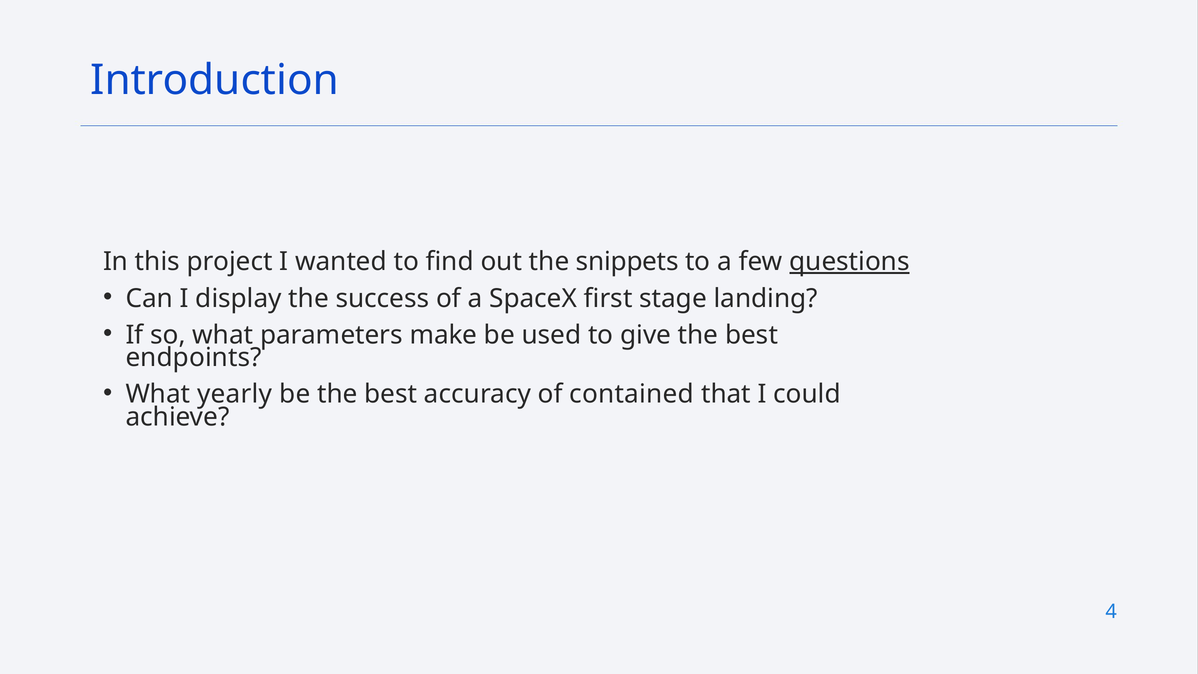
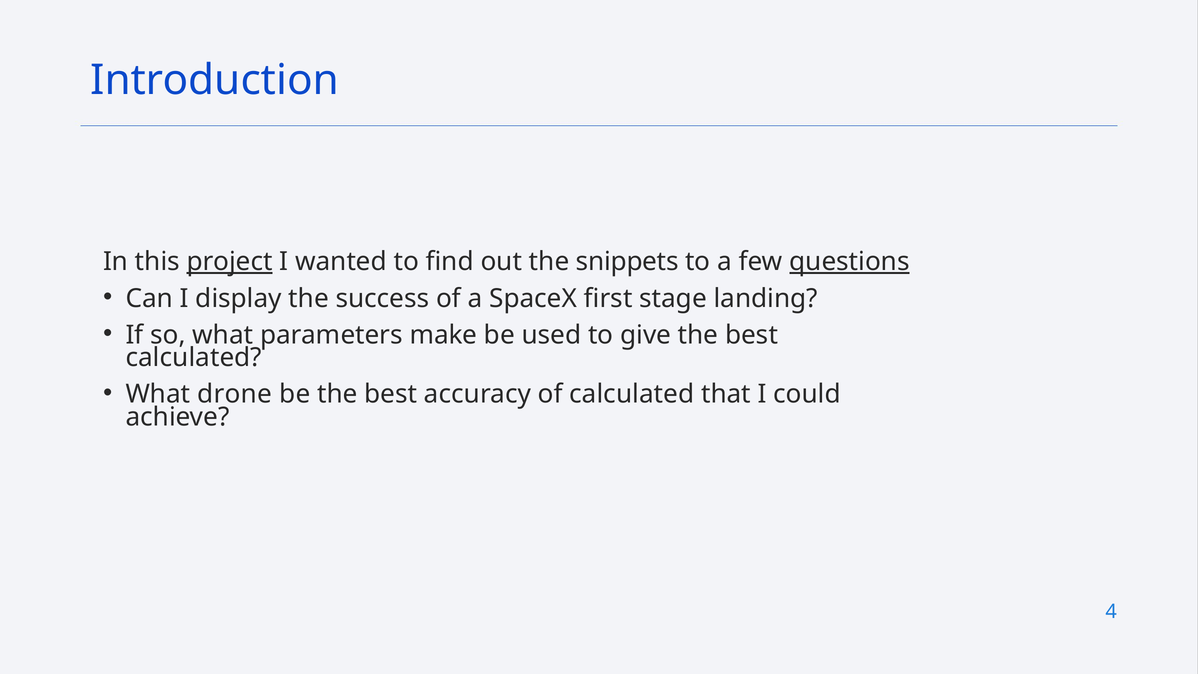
project underline: none -> present (230, 262)
endpoints: endpoints -> calculated (194, 358)
yearly: yearly -> drone (235, 394)
of contained: contained -> calculated (632, 394)
